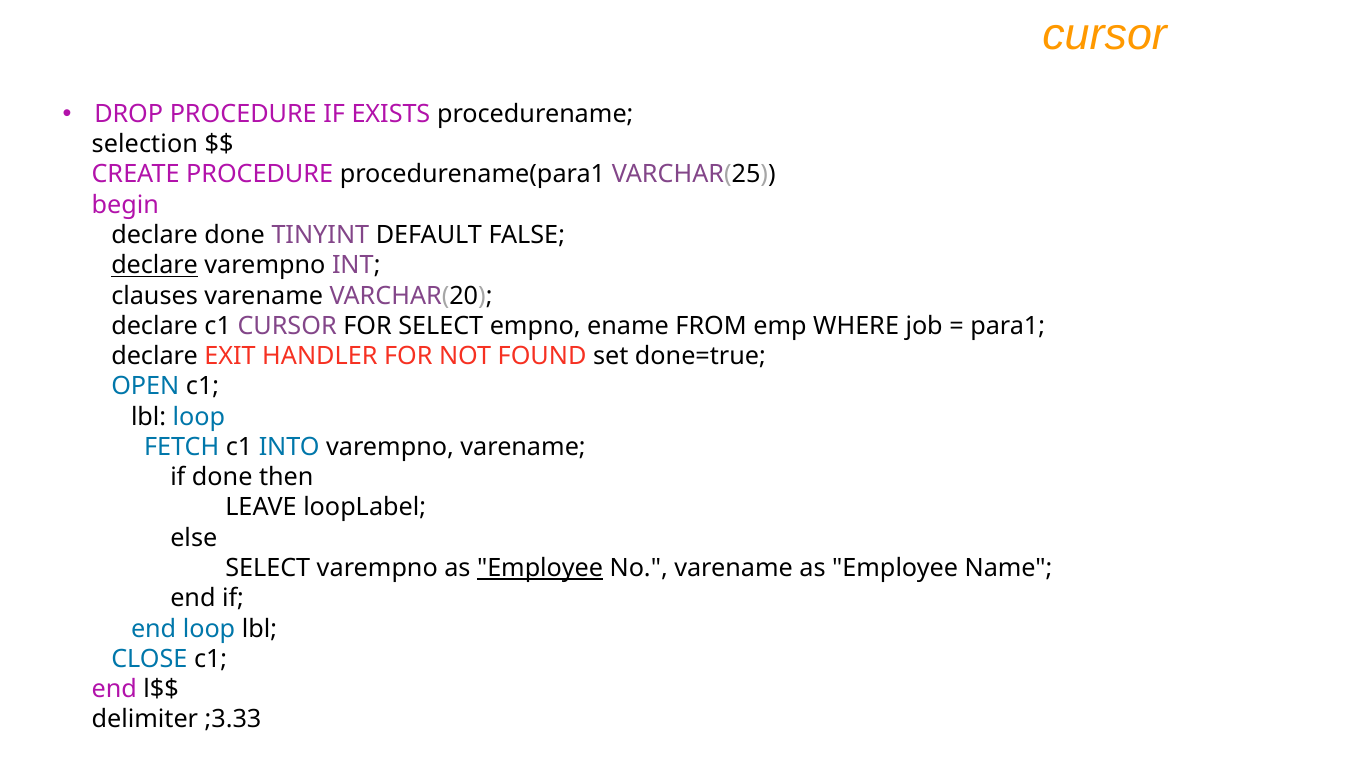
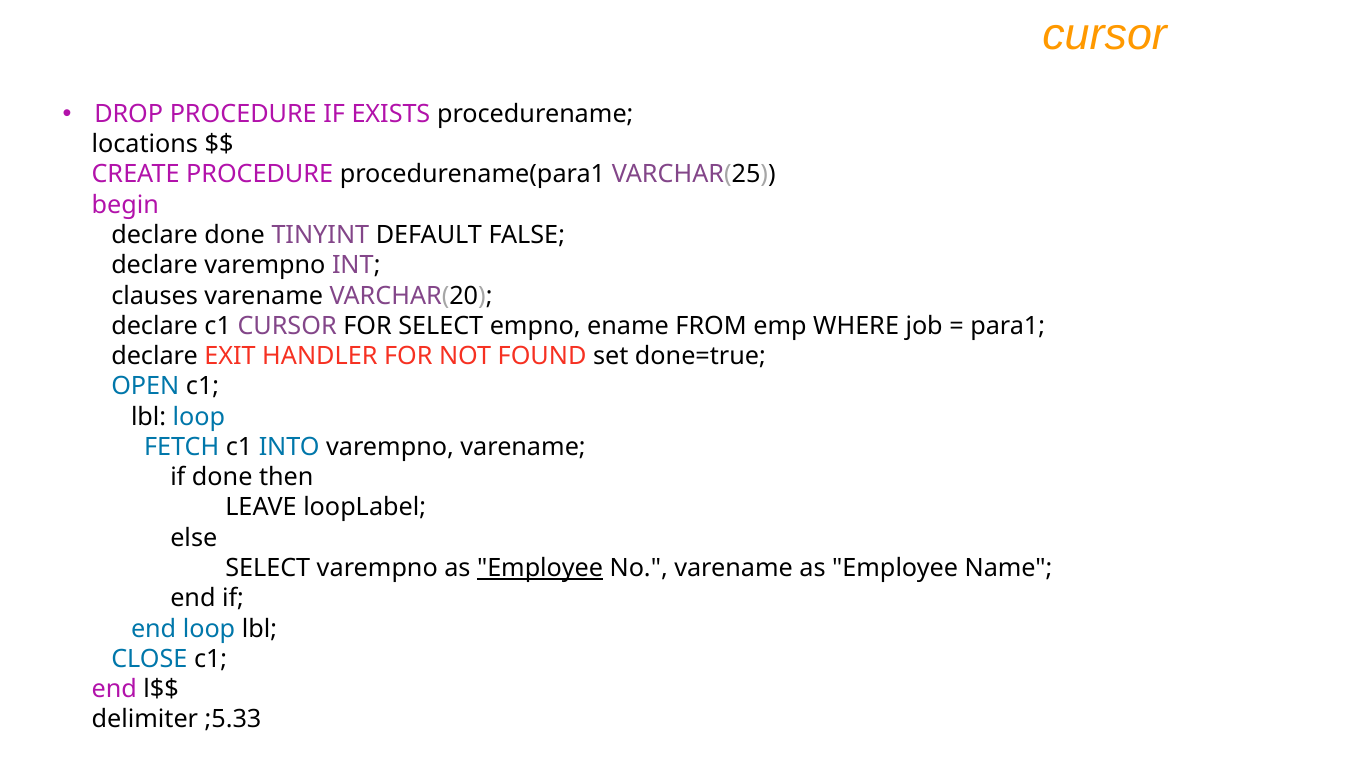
selection: selection -> locations (145, 144)
declare underline: present -> none (155, 265)
;3.33: ;3.33 -> ;5.33 (233, 719)
